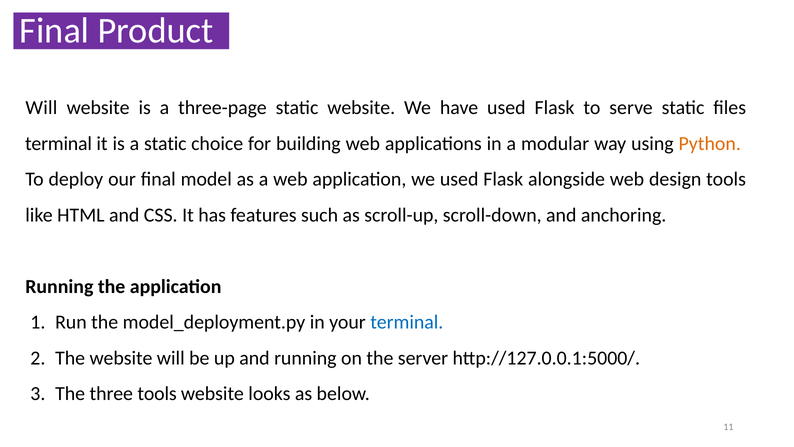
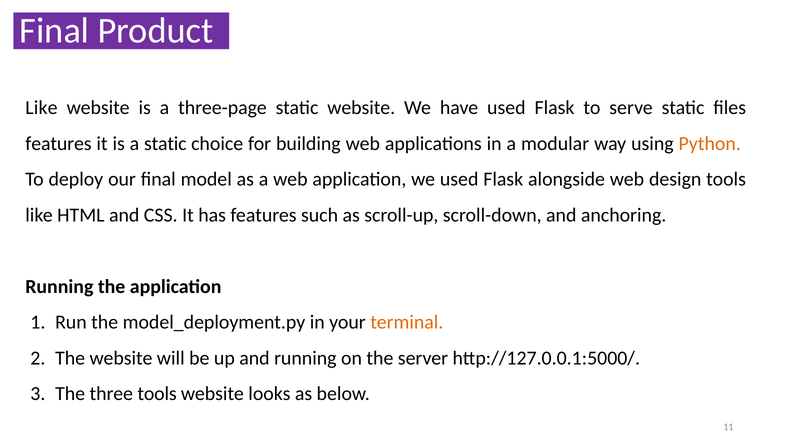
Will: Will -> Like (41, 108)
terminal: terminal -> features (58, 143)
terminal colour: blue -> orange (407, 322)
